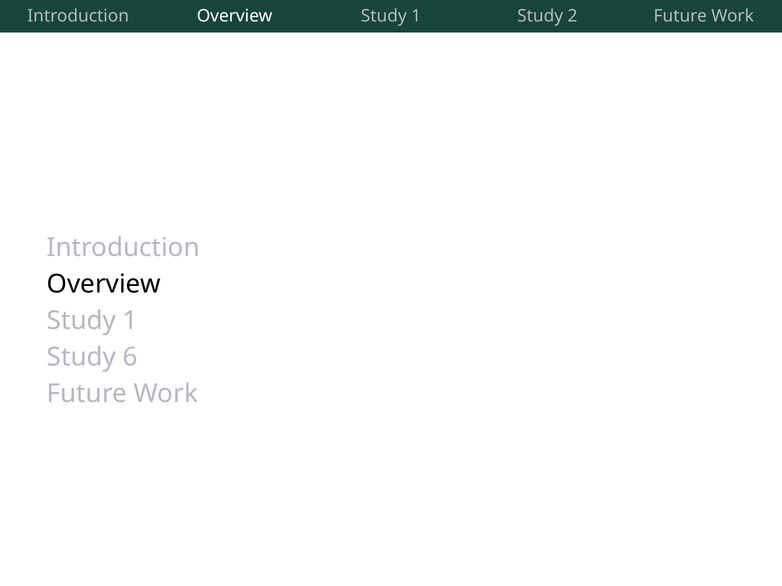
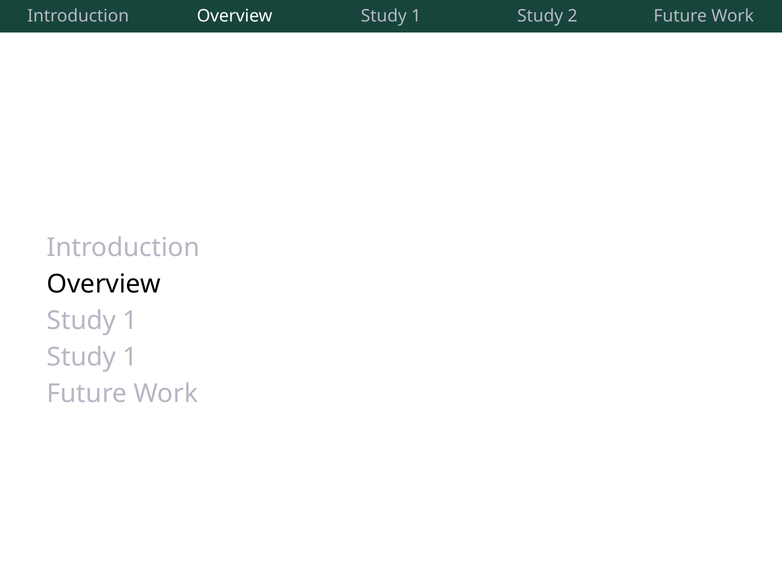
6: 6 -> 1 (130, 357)
